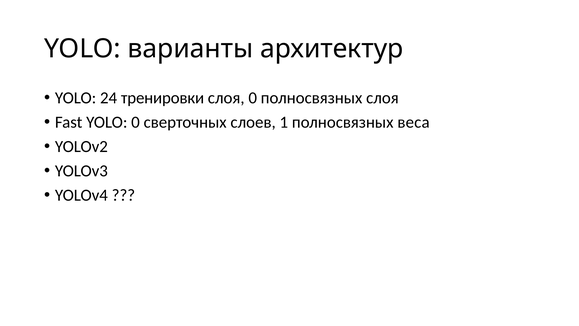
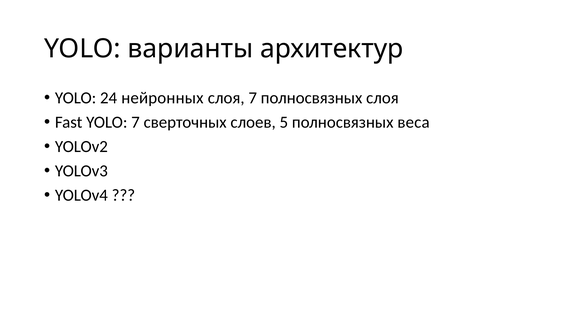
тренировки: тренировки -> нейронных (162, 98)
слоя 0: 0 -> 7 (253, 98)
YOLO 0: 0 -> 7 (136, 122)
1: 1 -> 5 (284, 122)
